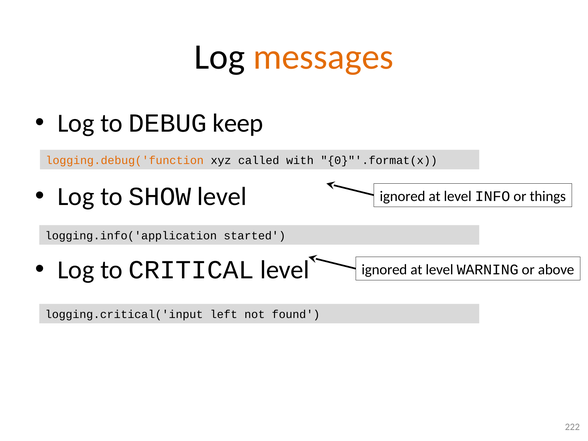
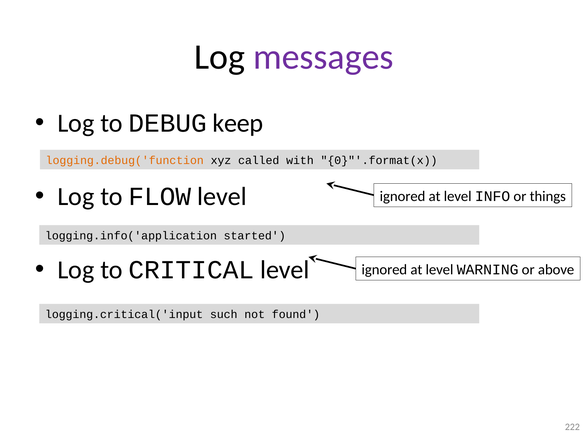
messages colour: orange -> purple (323, 57)
SHOW: SHOW -> FLOW (160, 197)
left: left -> such (224, 314)
